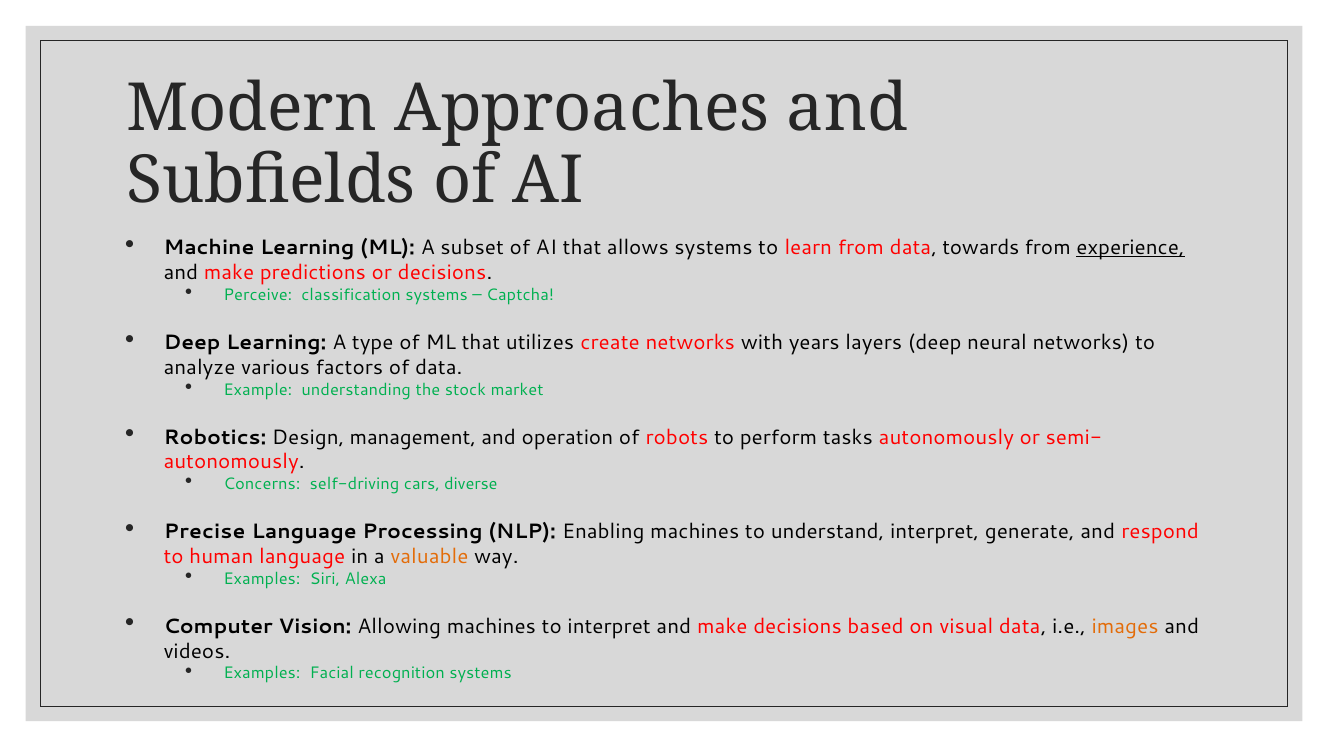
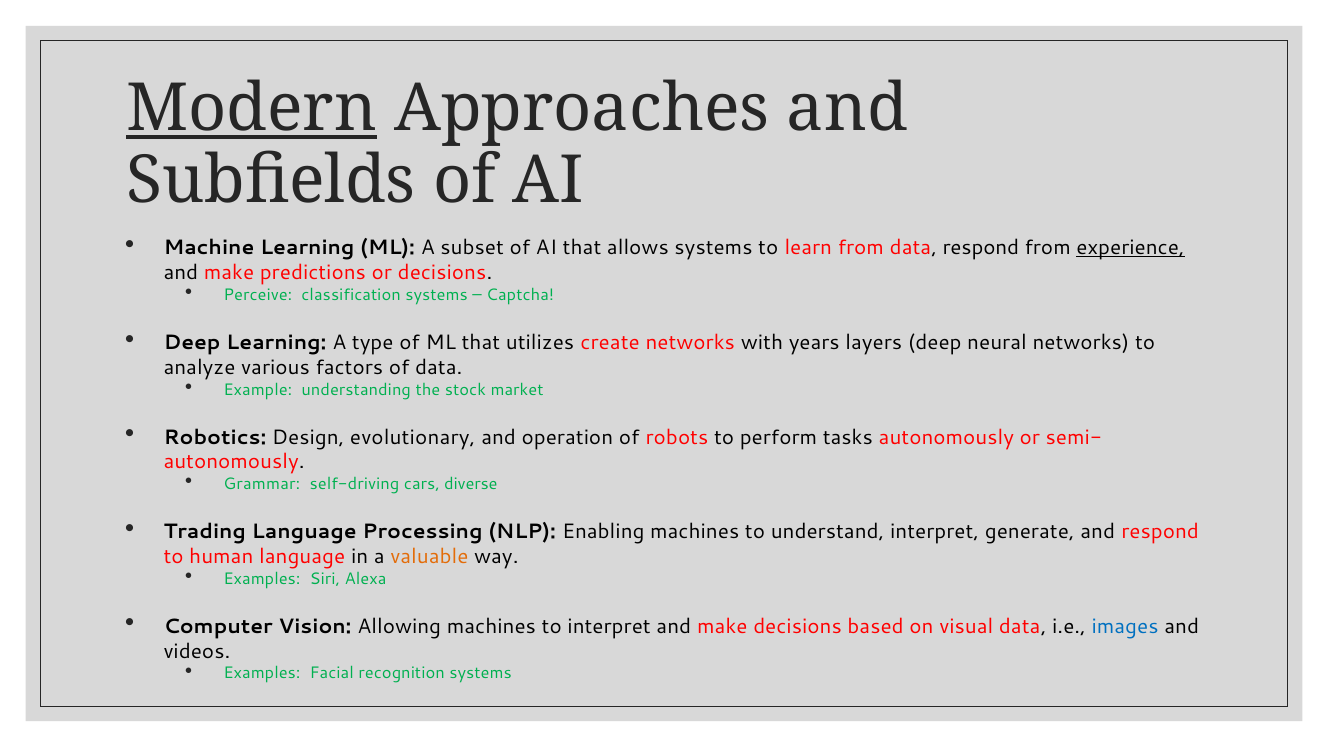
Modern underline: none -> present (252, 108)
data towards: towards -> respond (981, 248)
management: management -> evolutionary (413, 437)
Concerns: Concerns -> Grammar (262, 484)
Precise: Precise -> Trading (205, 532)
images colour: orange -> blue (1125, 626)
